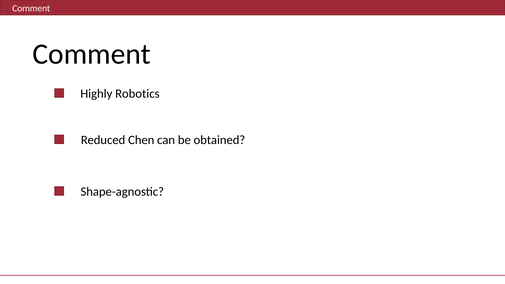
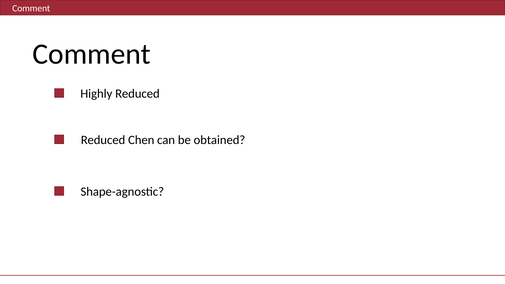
Highly Robotics: Robotics -> Reduced (137, 94)
